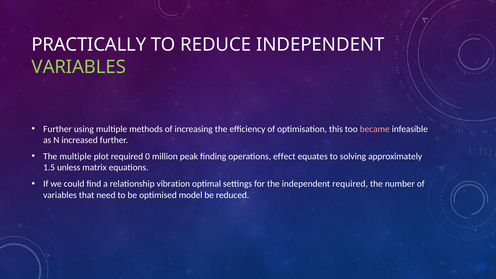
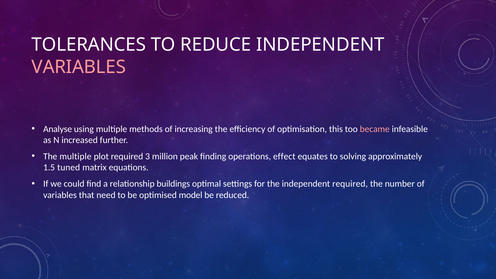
PRACTICALLY: PRACTICALLY -> TOLERANCES (89, 45)
VARIABLES colour: light green -> pink (79, 67)
Further: Further -> Analyse (58, 129)
0: 0 -> 3 (148, 156)
unless: unless -> tuned (69, 168)
vibration: vibration -> buildings (173, 184)
